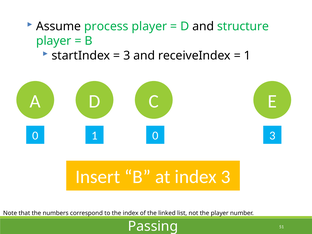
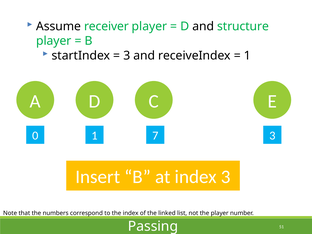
process: process -> receiver (106, 26)
0 0: 0 -> 7 (155, 136)
